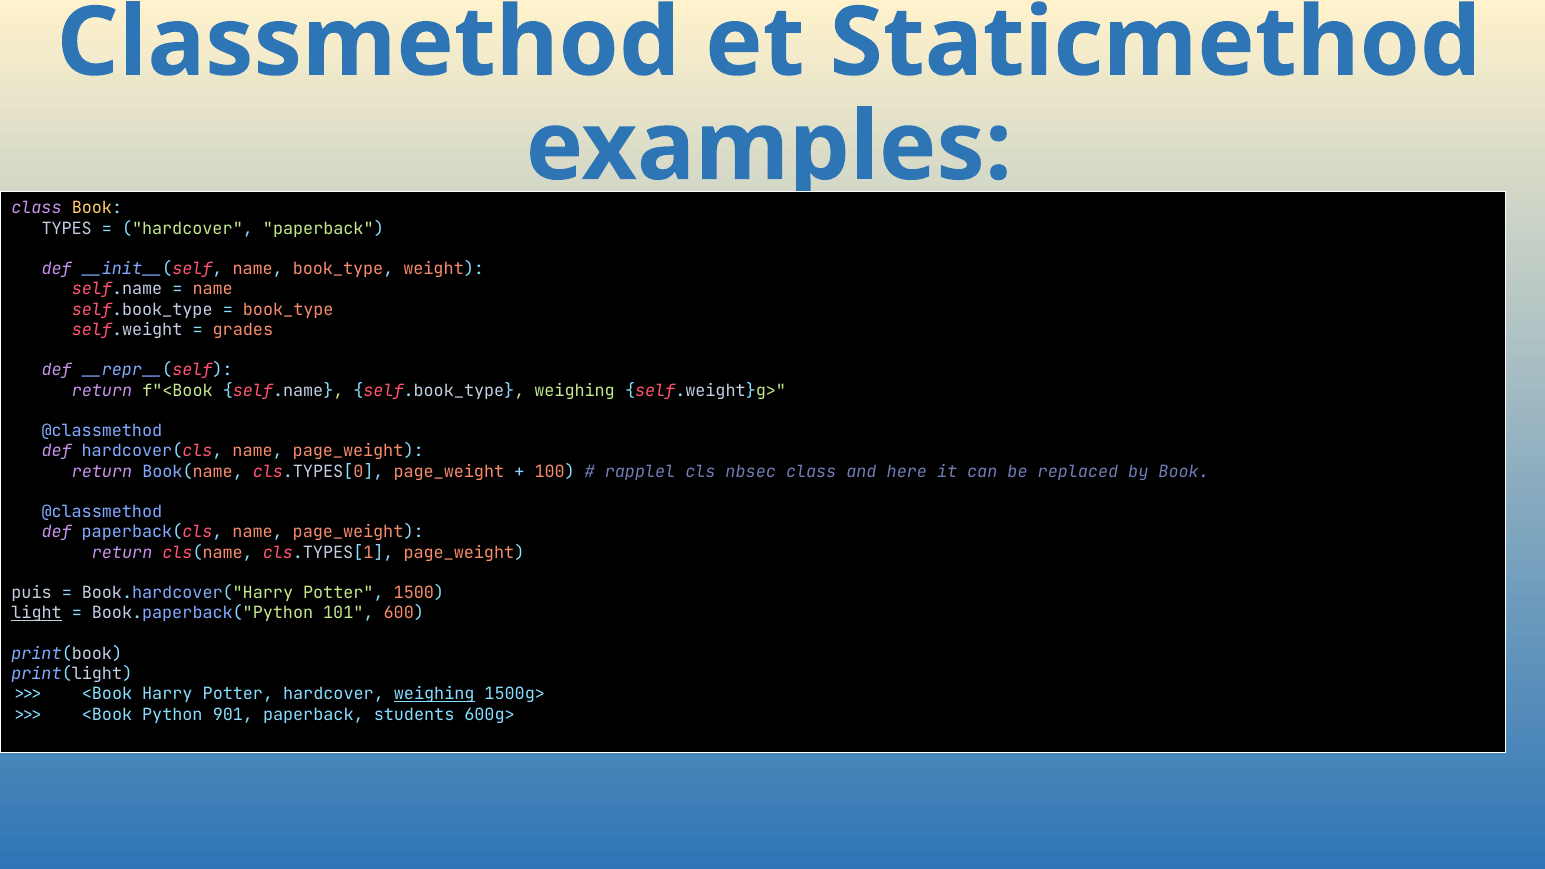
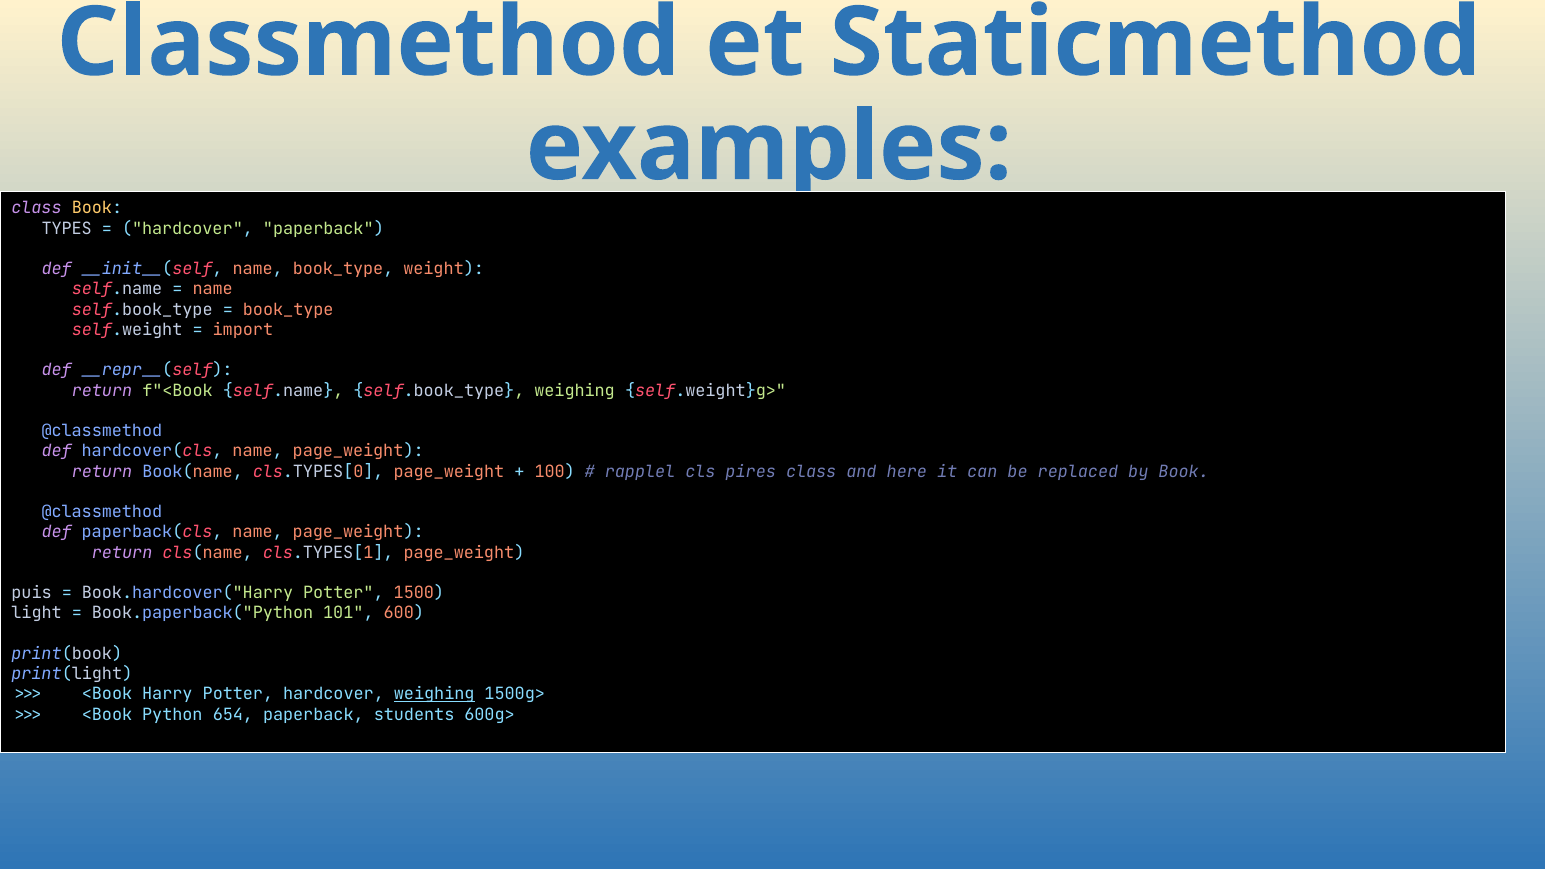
grades: grades -> import (243, 330)
nbsec: nbsec -> pires (751, 472)
light underline: present -> none (37, 613)
901: 901 -> 654 (233, 715)
